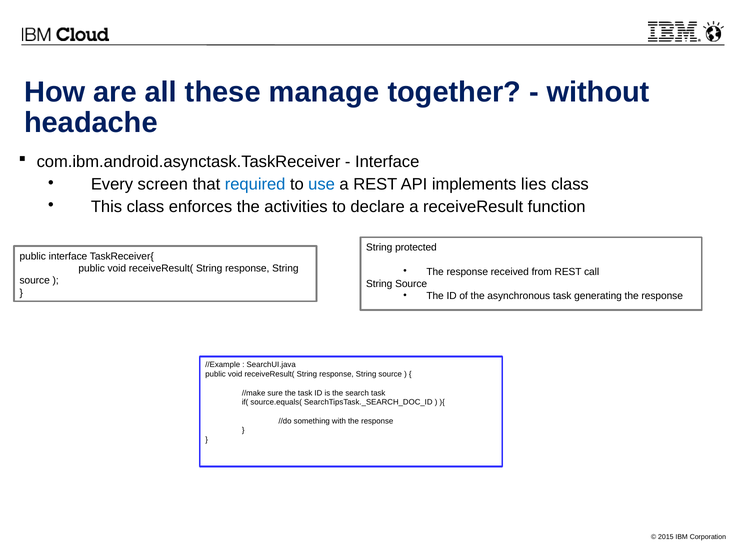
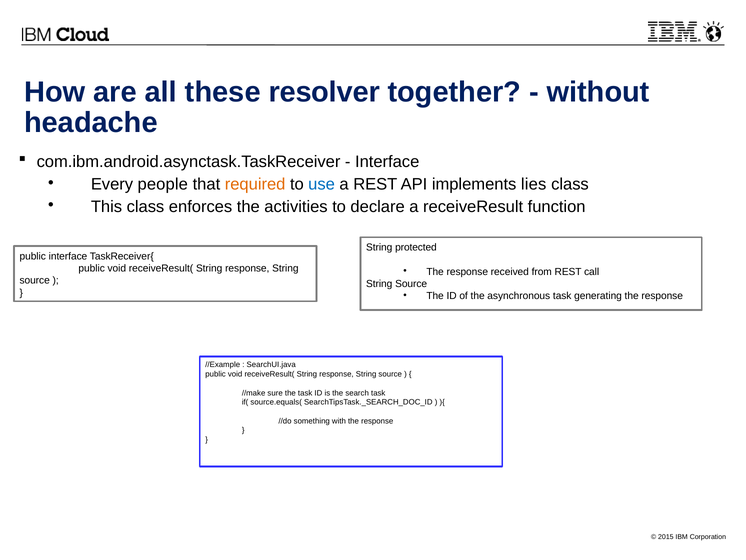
manage: manage -> resolver (324, 92)
screen: screen -> people (163, 184)
required colour: blue -> orange (255, 184)
